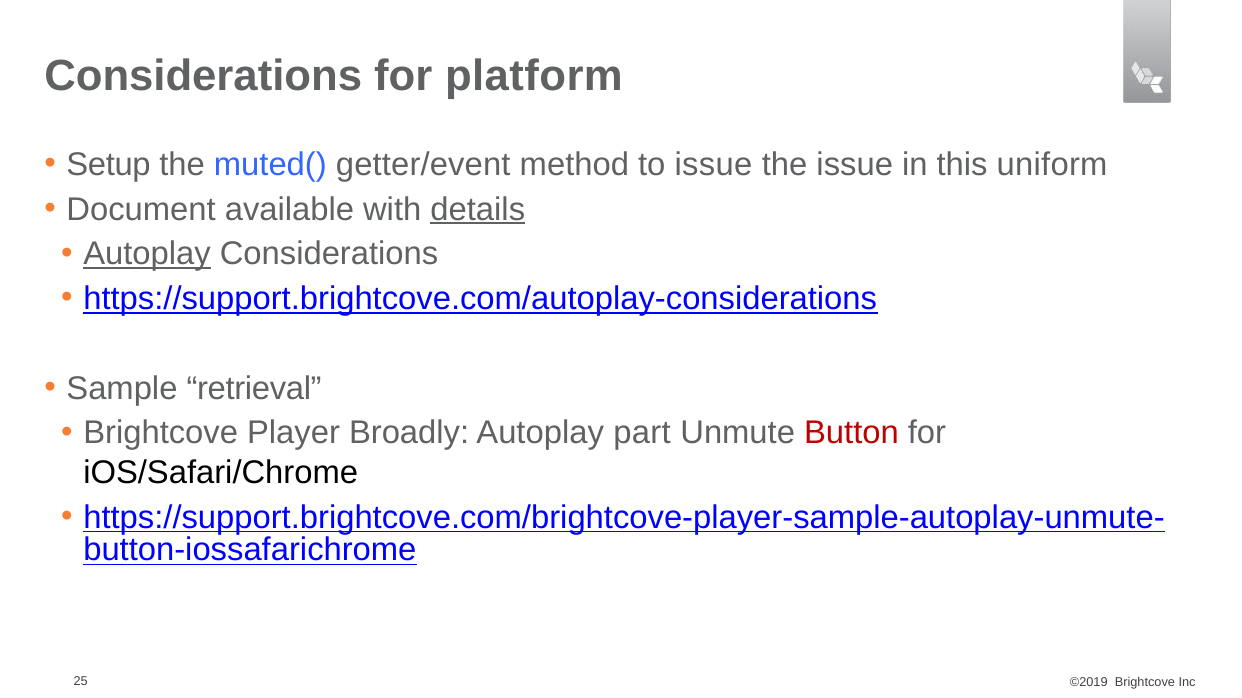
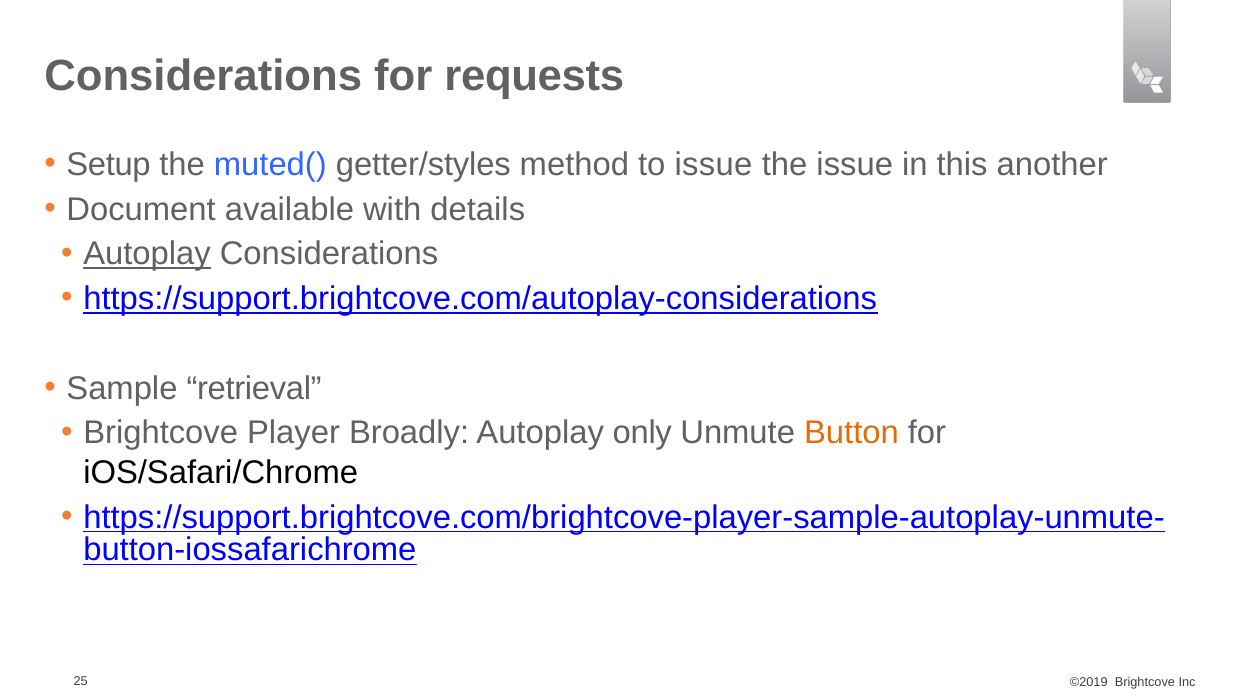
platform: platform -> requests (534, 76)
getter/event: getter/event -> getter/styles (423, 165)
uniform: uniform -> another (1052, 165)
details underline: present -> none (478, 209)
part: part -> only (642, 433)
Button colour: red -> orange (851, 433)
